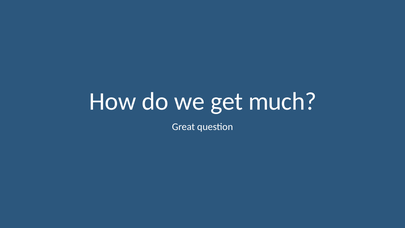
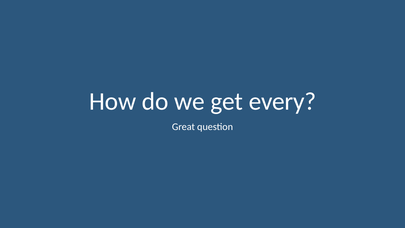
much: much -> every (282, 101)
